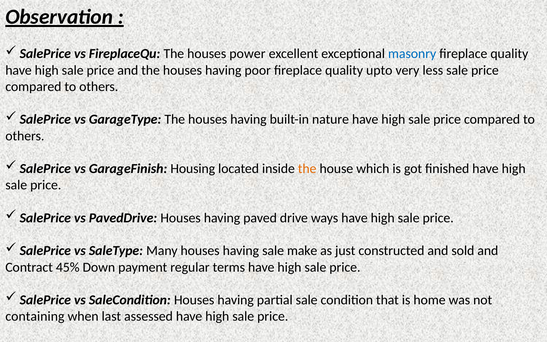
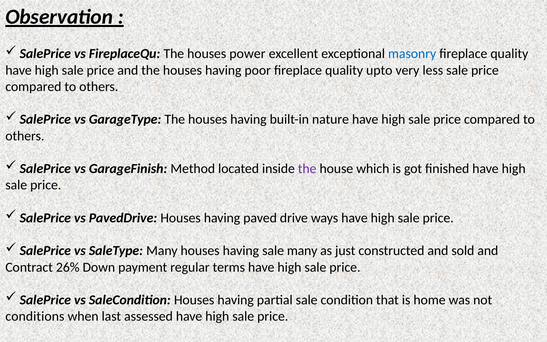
Housing: Housing -> Method (193, 169)
the colour: orange -> purple (307, 169)
sale make: make -> many (302, 251)
45%: 45% -> 26% (68, 267)
containing: containing -> conditions (35, 316)
